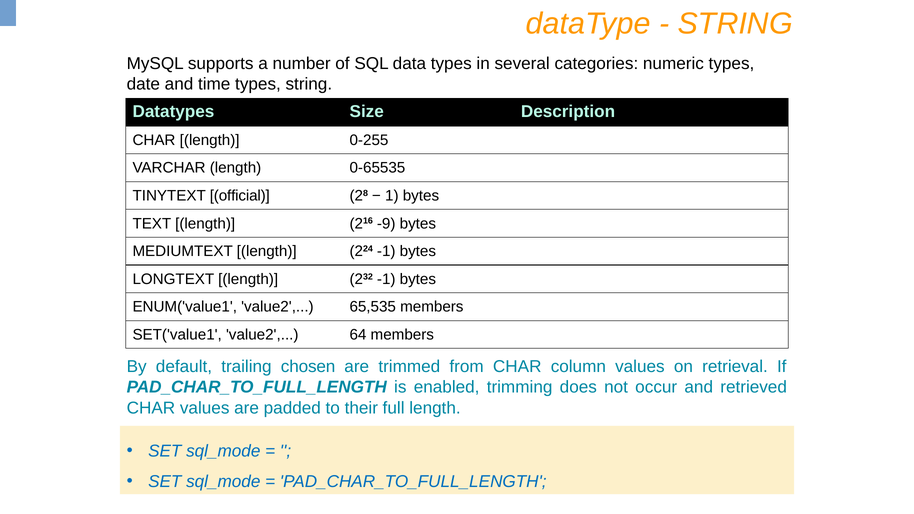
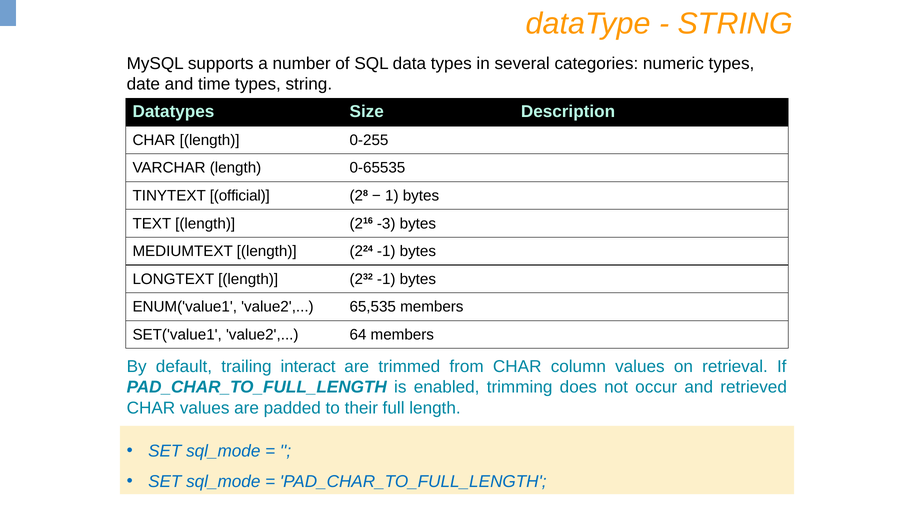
-9: -9 -> -3 (386, 224)
chosen: chosen -> interact (308, 367)
